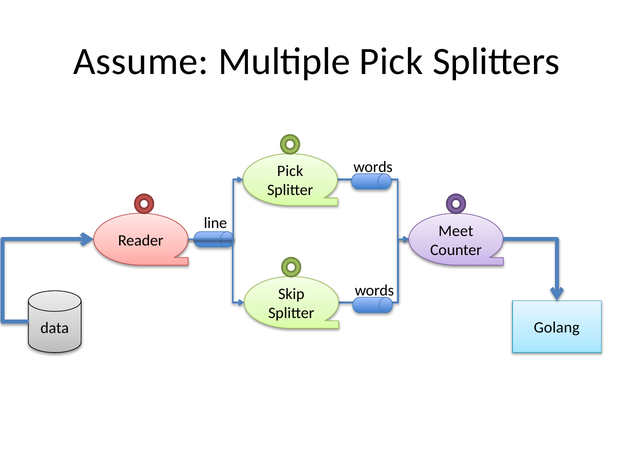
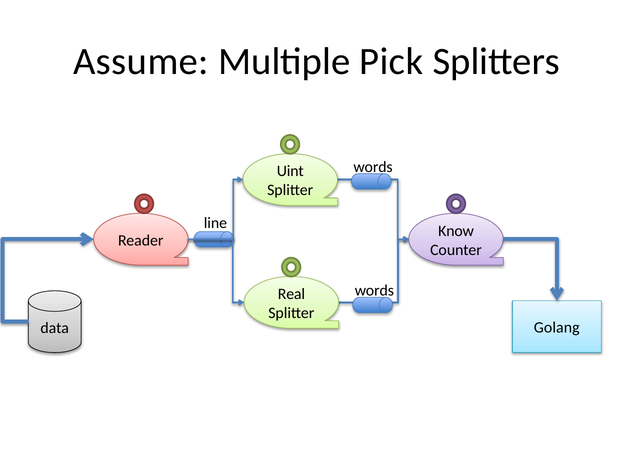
Pick: Pick -> Uint (290, 171)
Meet: Meet -> Know (456, 231)
Skip: Skip -> Real (291, 294)
